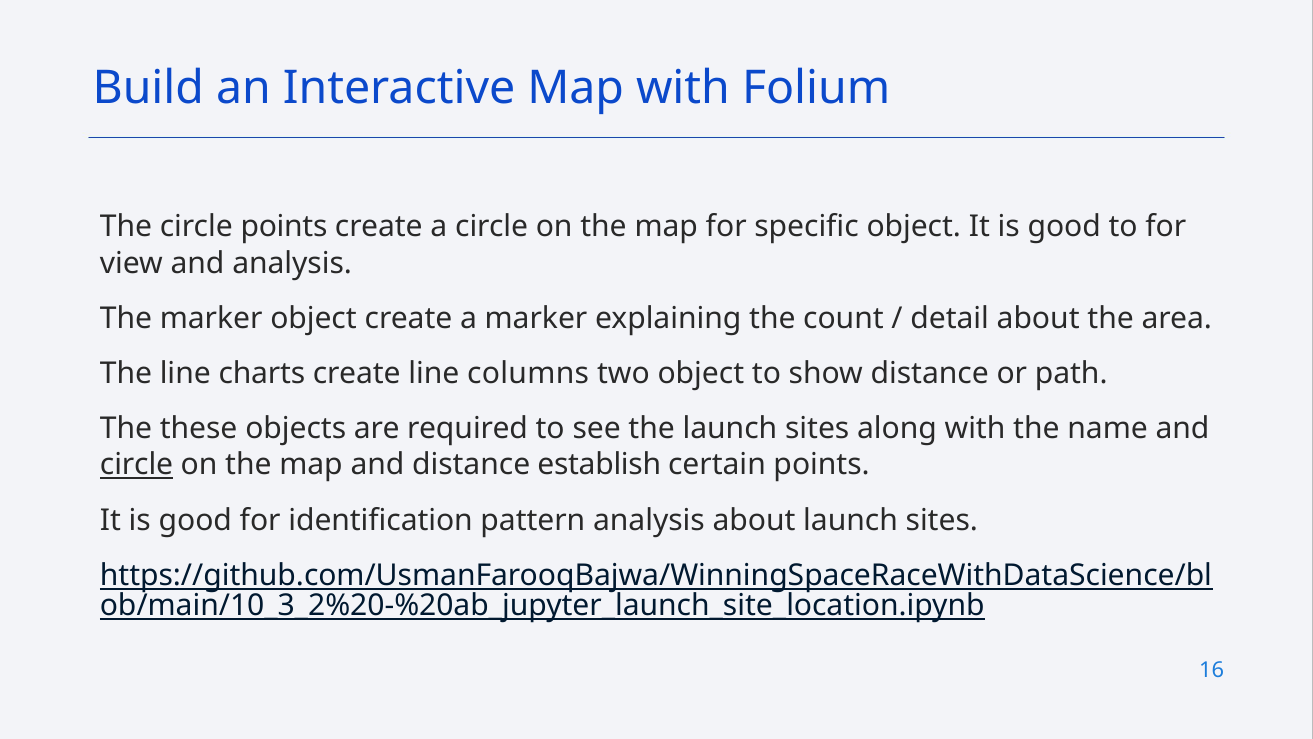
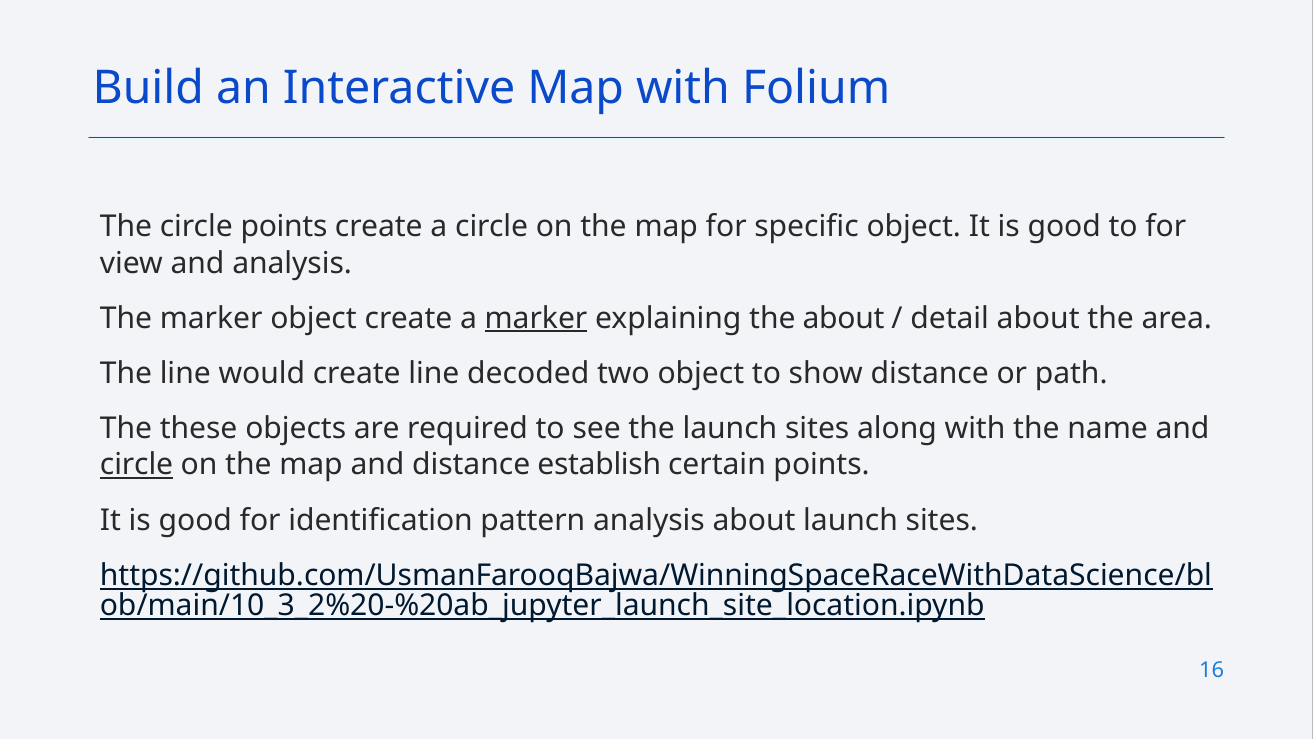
marker underline: none -> present (536, 318)
the count: count -> about (844, 318)
charts: charts -> would (262, 373)
columns: columns -> decoded (528, 373)
